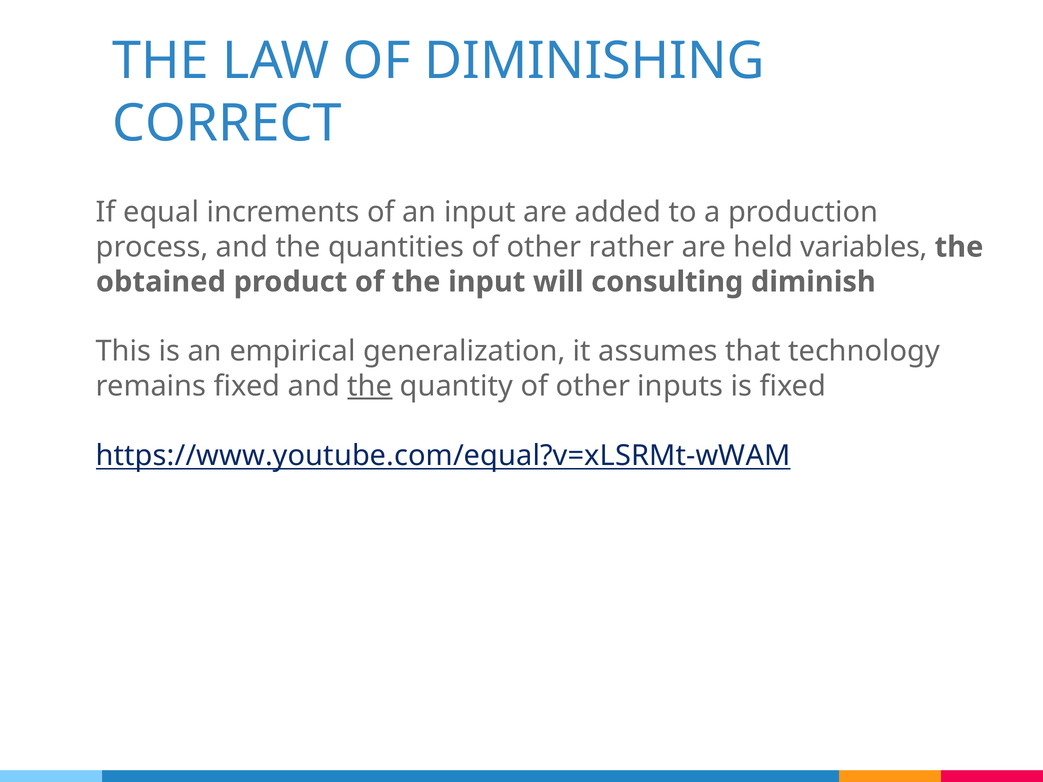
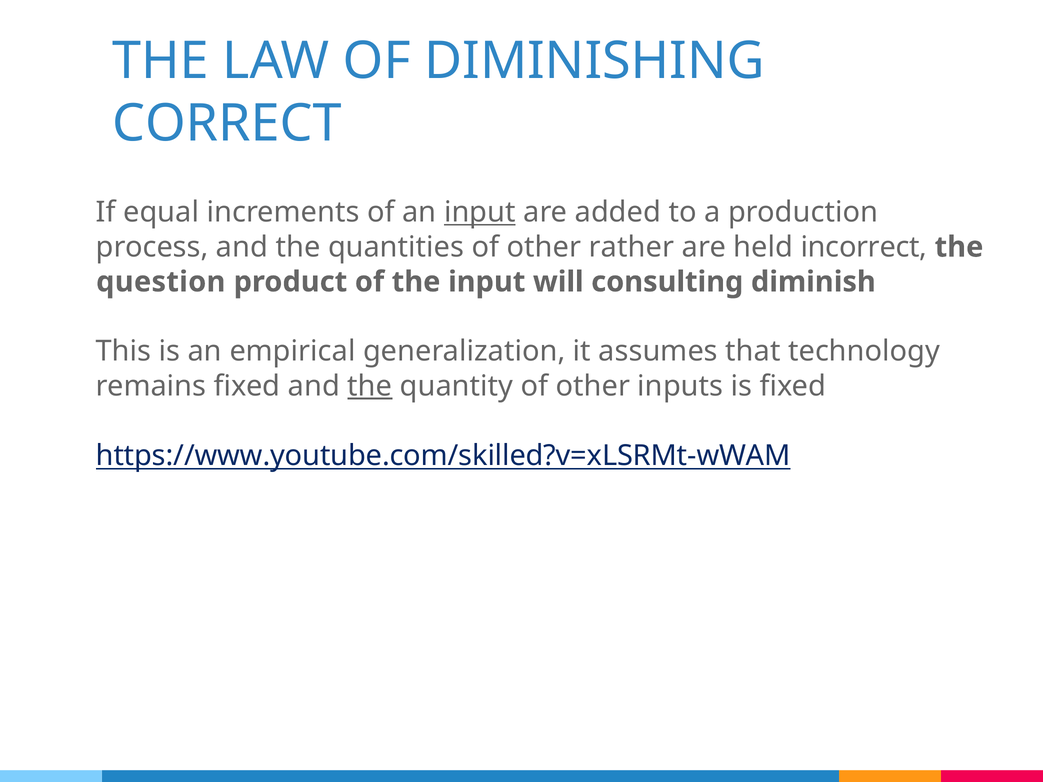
input underline: none -> present (480, 212)
variables: variables -> incorrect (864, 247)
obtained: obtained -> question (161, 282)
https://www.youtube.com/equal?v=xLSRMt-wWAM: https://www.youtube.com/equal?v=xLSRMt-wWAM -> https://www.youtube.com/skilled?v=xLSRMt-wWAM (443, 456)
